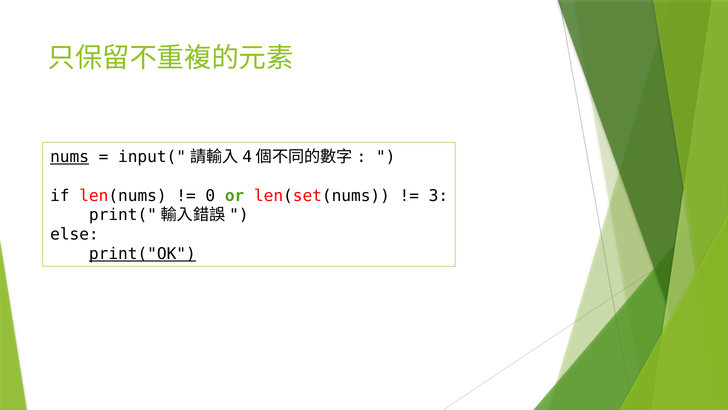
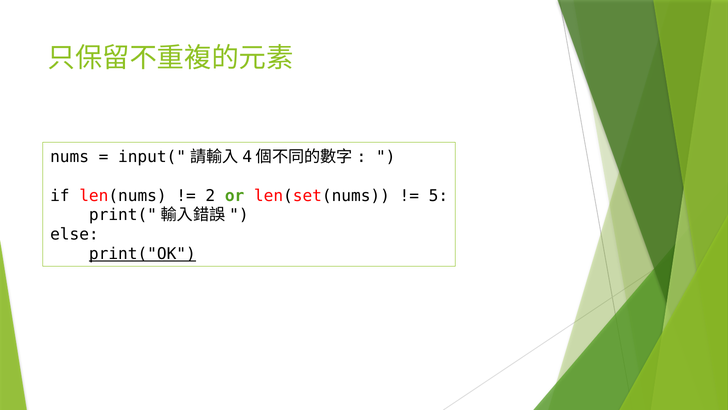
nums underline: present -> none (70, 157)
0: 0 -> 2 (210, 195)
3: 3 -> 5 (438, 195)
